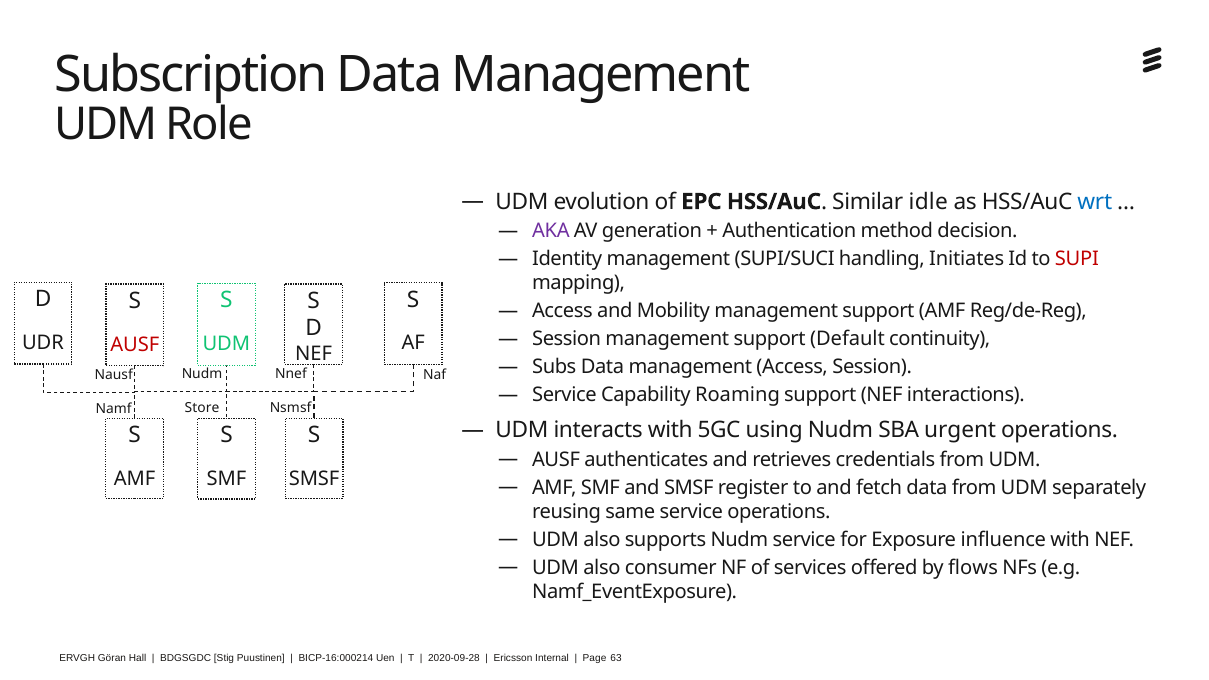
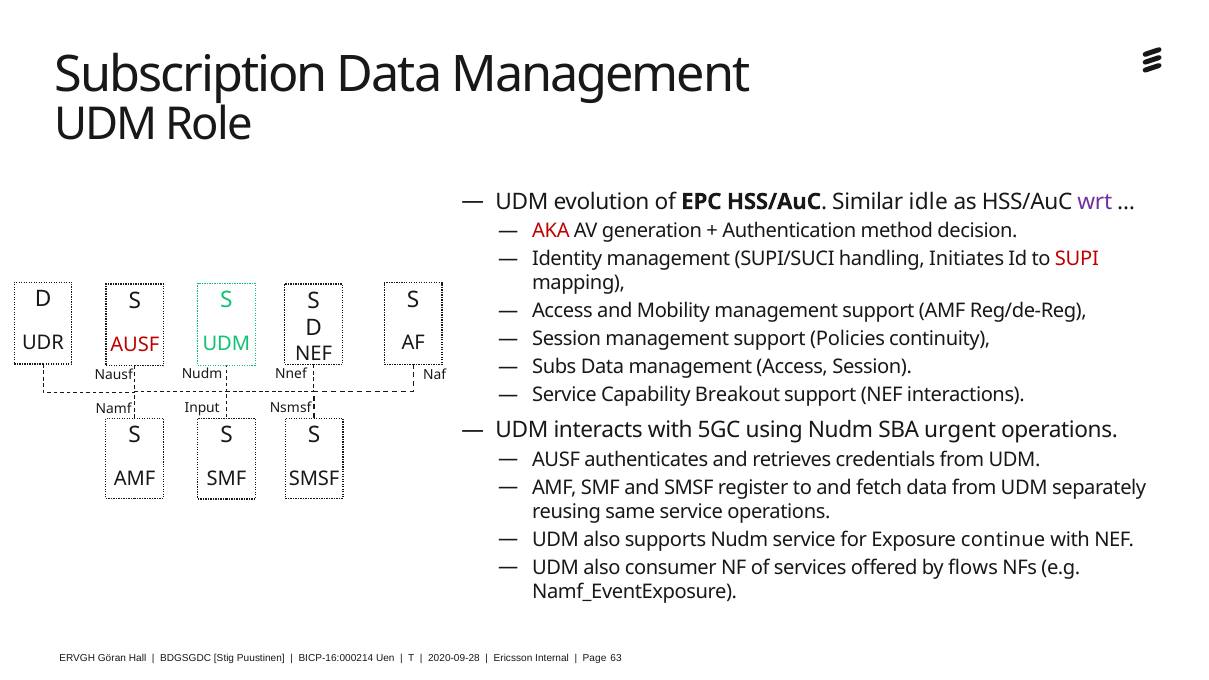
wrt colour: blue -> purple (1095, 202)
AKA colour: purple -> red (551, 231)
Default: Default -> Policies (848, 339)
Roaming: Roaming -> Breakout (738, 395)
Store: Store -> Input (202, 408)
influence: influence -> continue (1003, 540)
